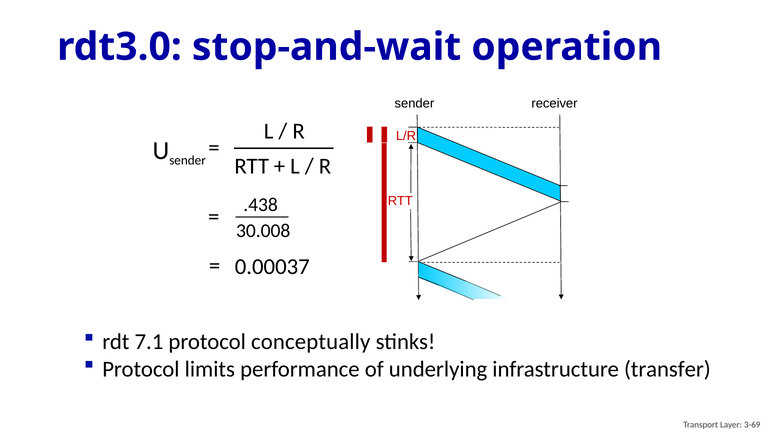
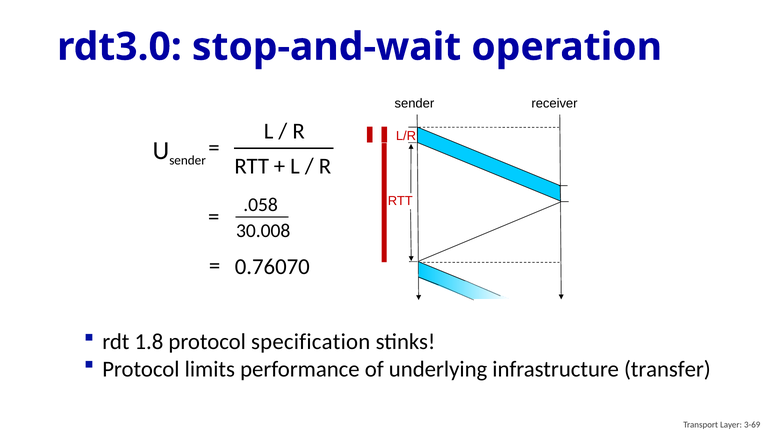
.438: .438 -> .058 (261, 205)
0.00037: 0.00037 -> 0.76070 (272, 267)
7.1: 7.1 -> 1.8 (149, 342)
conceptually: conceptually -> specification (311, 342)
